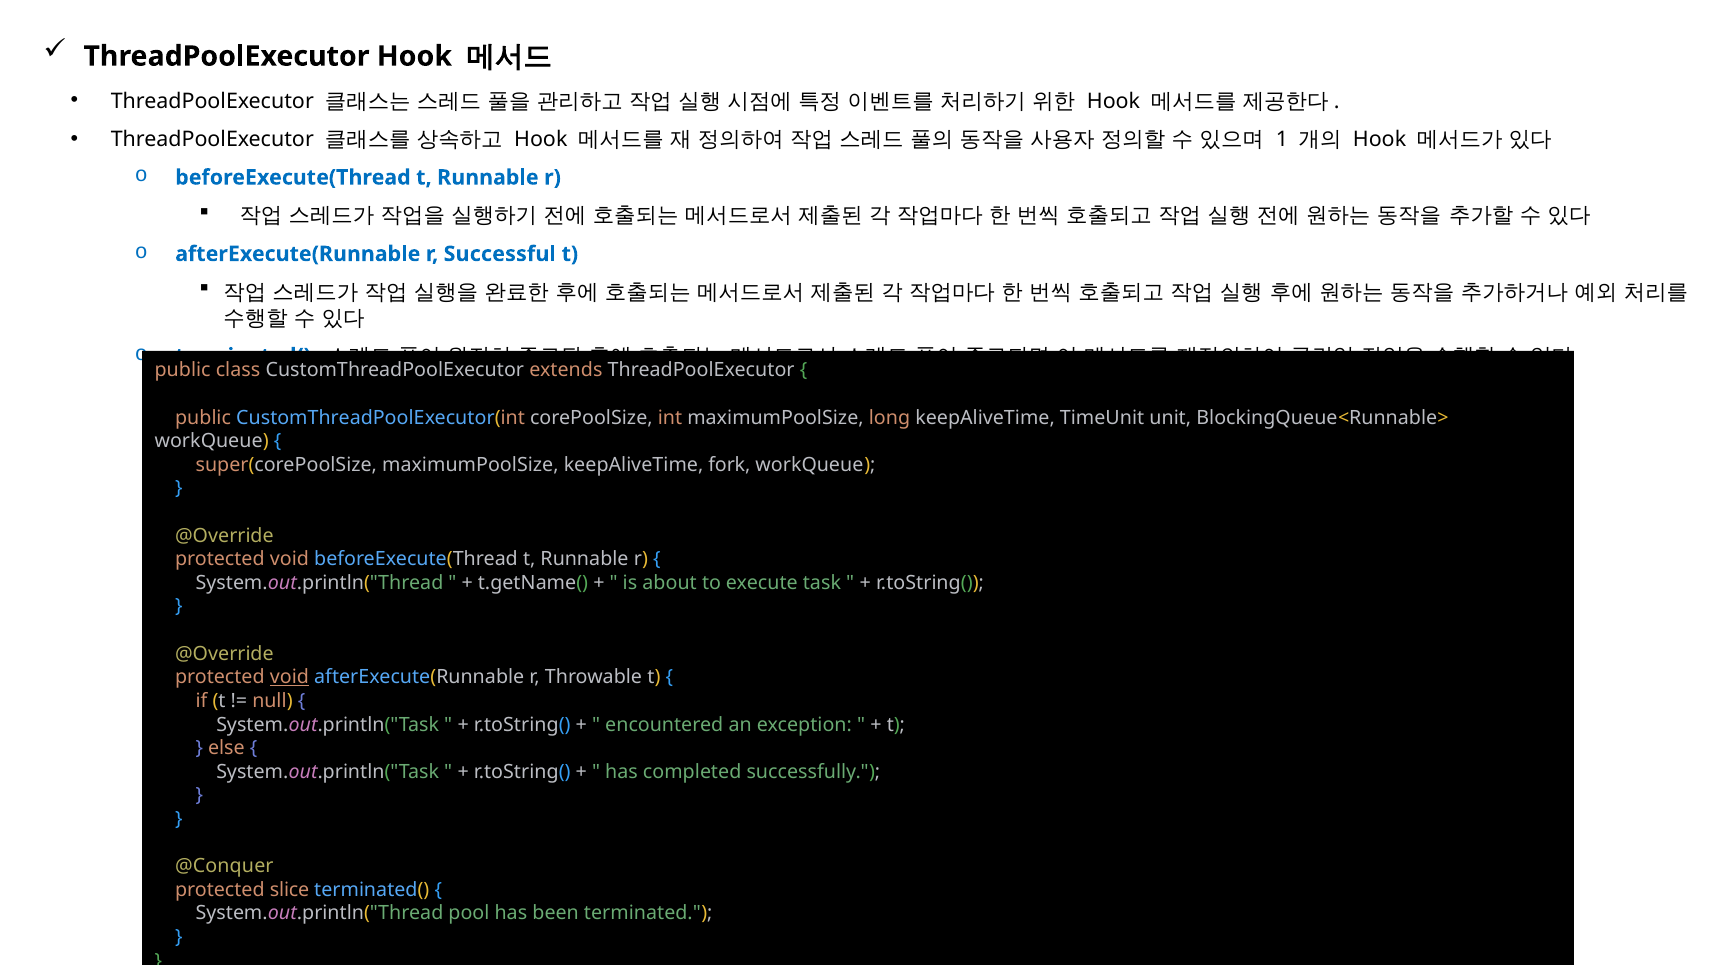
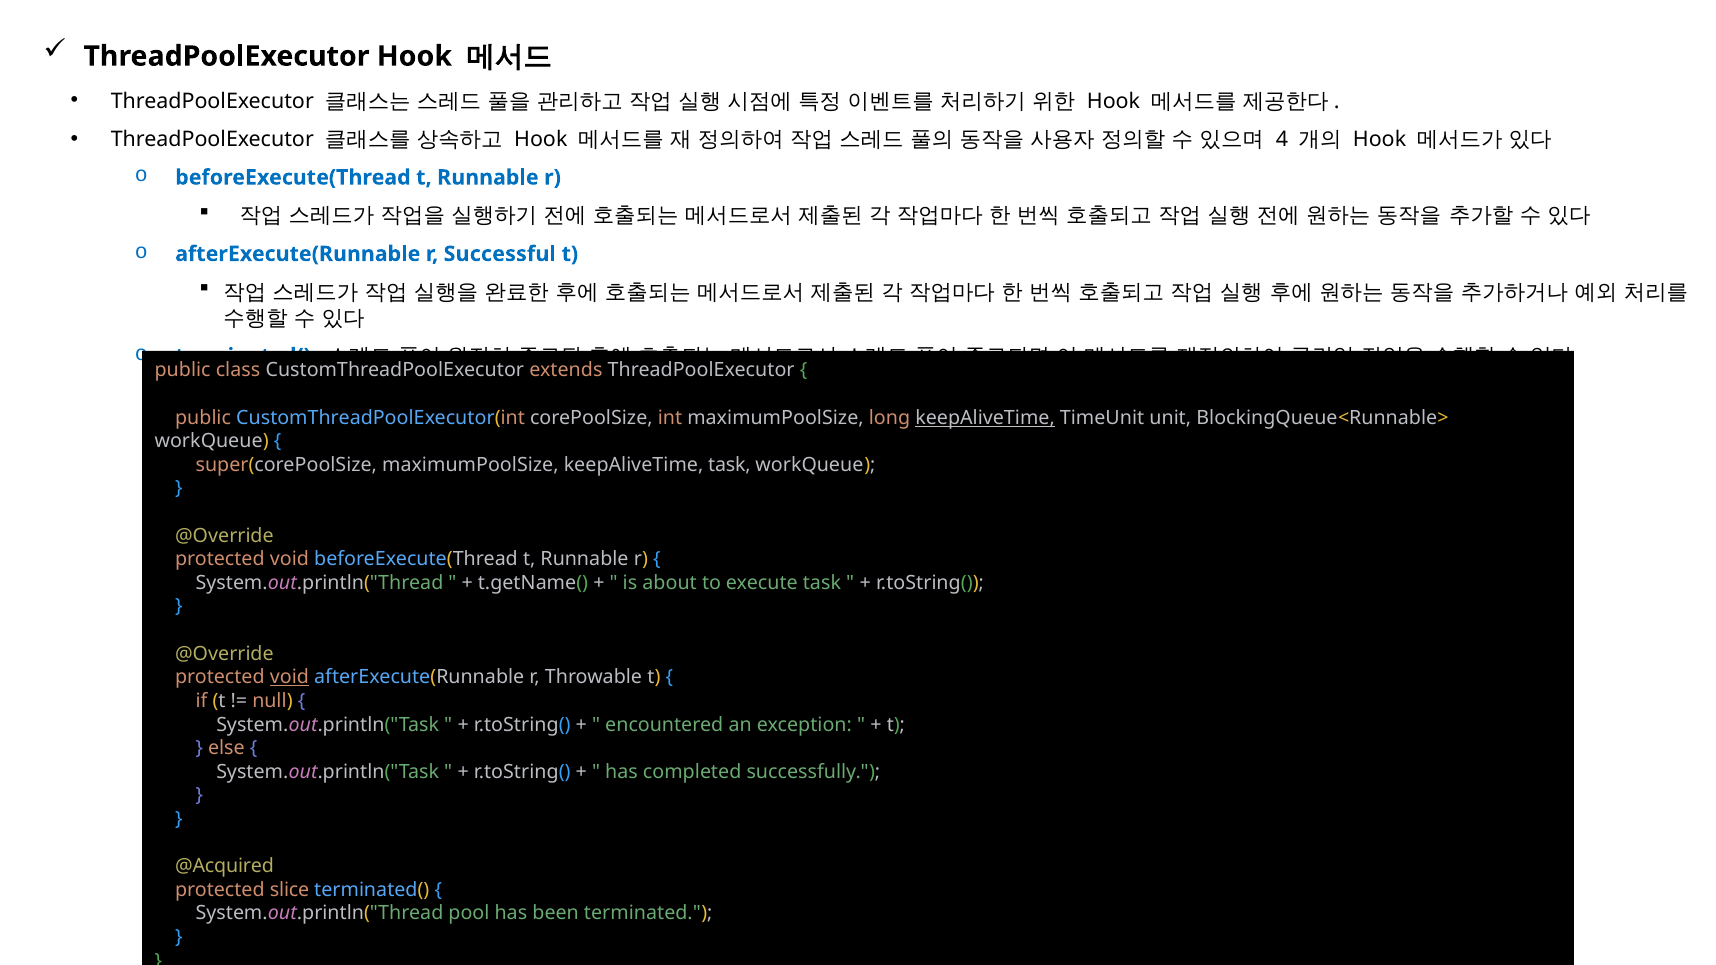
1: 1 -> 4 (1282, 139)
keepAliveTime underline: none -> present (985, 418)
keepAliveTime fork: fork -> task (729, 465)
@Conquer: @Conquer -> @Acquired (224, 866)
